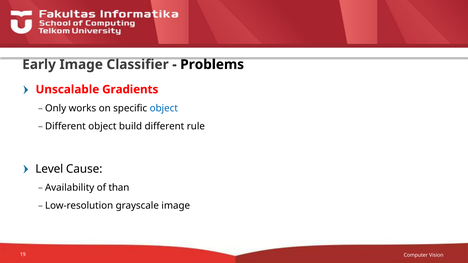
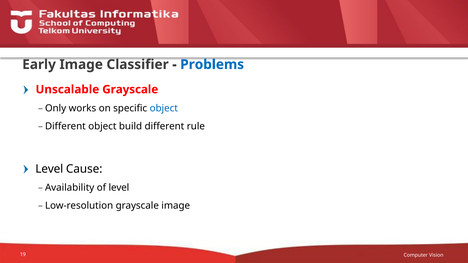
Problems colour: black -> blue (212, 65)
Unscalable Gradients: Gradients -> Grayscale (130, 90)
of than: than -> level (119, 188)
